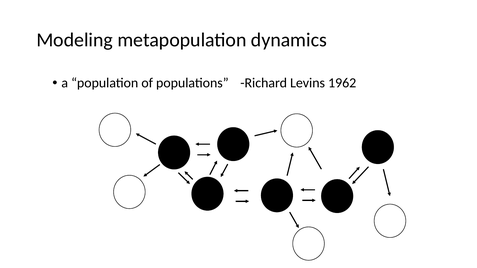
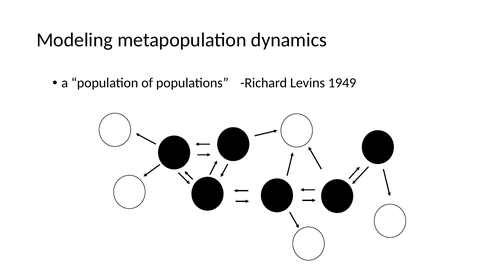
1962: 1962 -> 1949 (342, 83)
